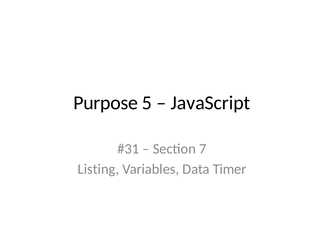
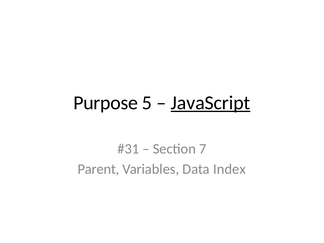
JavaScript underline: none -> present (210, 103)
Listing: Listing -> Parent (98, 169)
Timer: Timer -> Index (229, 169)
